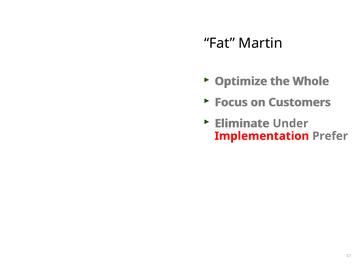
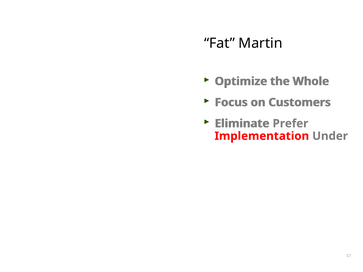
Under: Under -> Prefer (290, 124)
Prefer: Prefer -> Under (330, 136)
